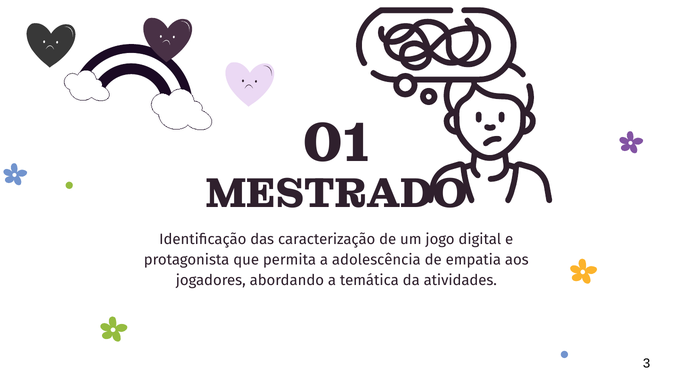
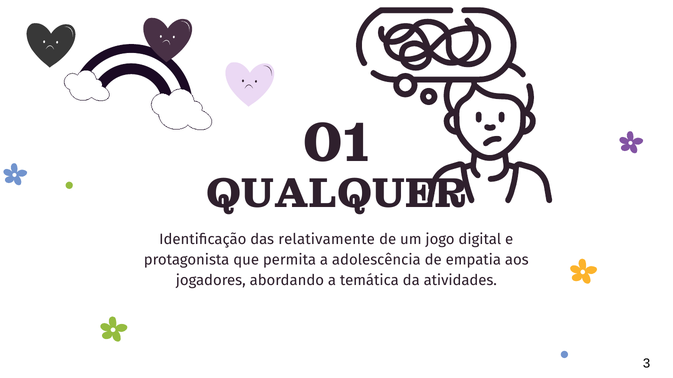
MESTRADO: MESTRADO -> QUALQUER (336, 194)
caracterização: caracterização -> relativamente (327, 240)
